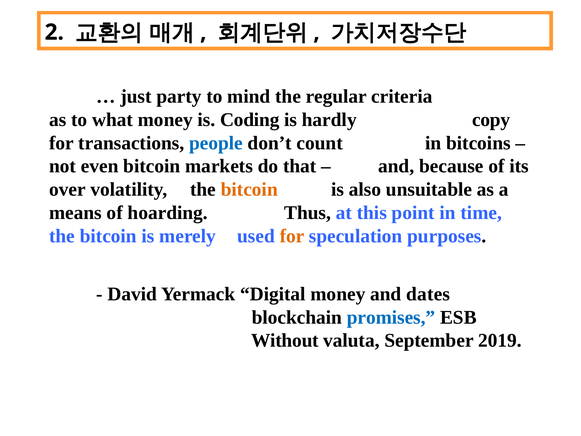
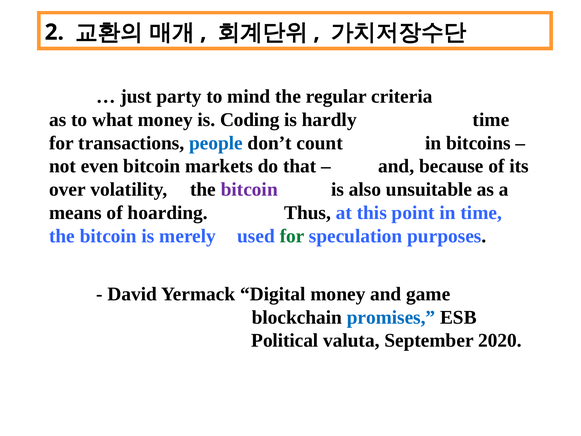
hardly copy: copy -> time (491, 120)
bitcoin colour: orange -> purple (249, 189)
for colour: orange -> green (292, 236)
dates: dates -> game (428, 294)
Without: Without -> Political (285, 340)
2019: 2019 -> 2020 (500, 340)
